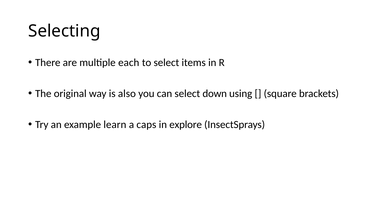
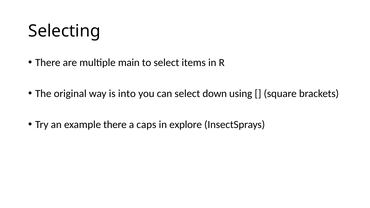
each: each -> main (129, 63)
also: also -> into (127, 94)
example learn: learn -> there (115, 125)
